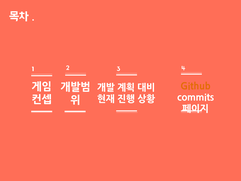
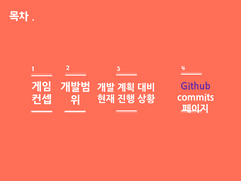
Github colour: orange -> purple (196, 86)
